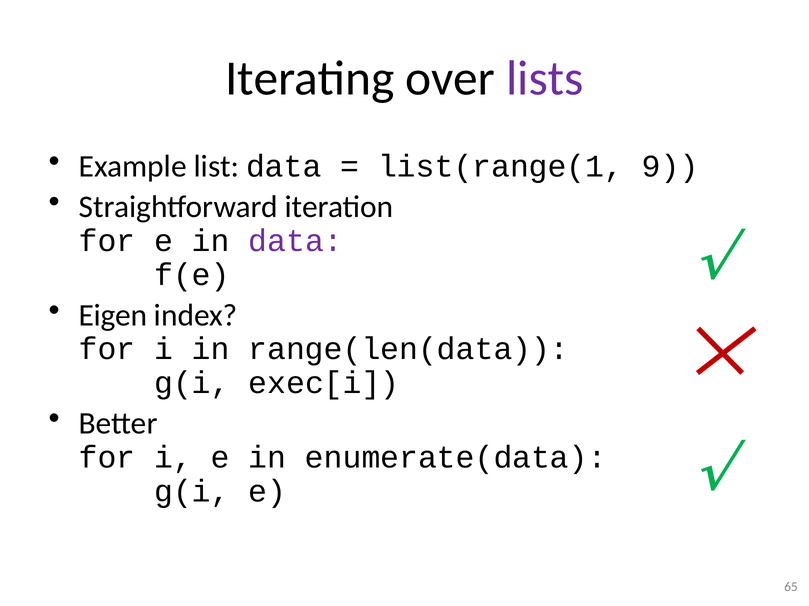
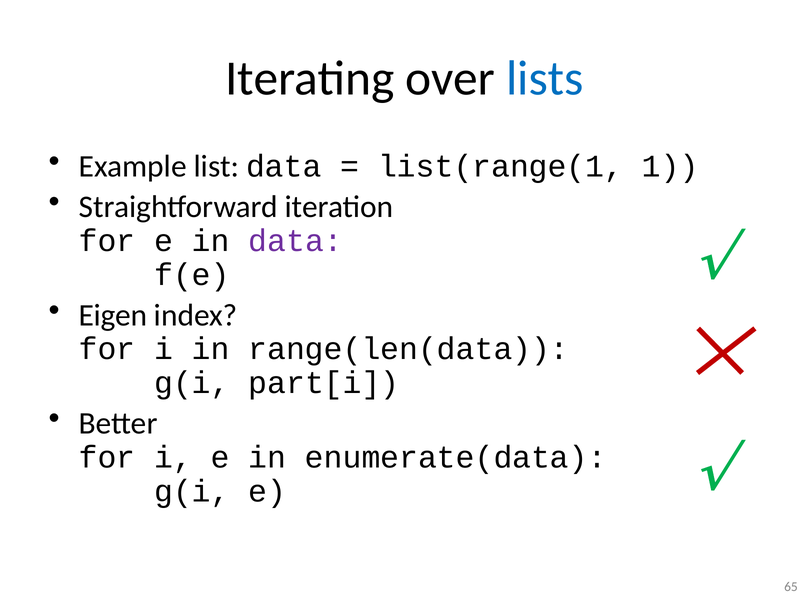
lists colour: purple -> blue (545, 78)
9: 9 -> 1 (670, 167)
exec[i: exec[i -> part[i (324, 384)
